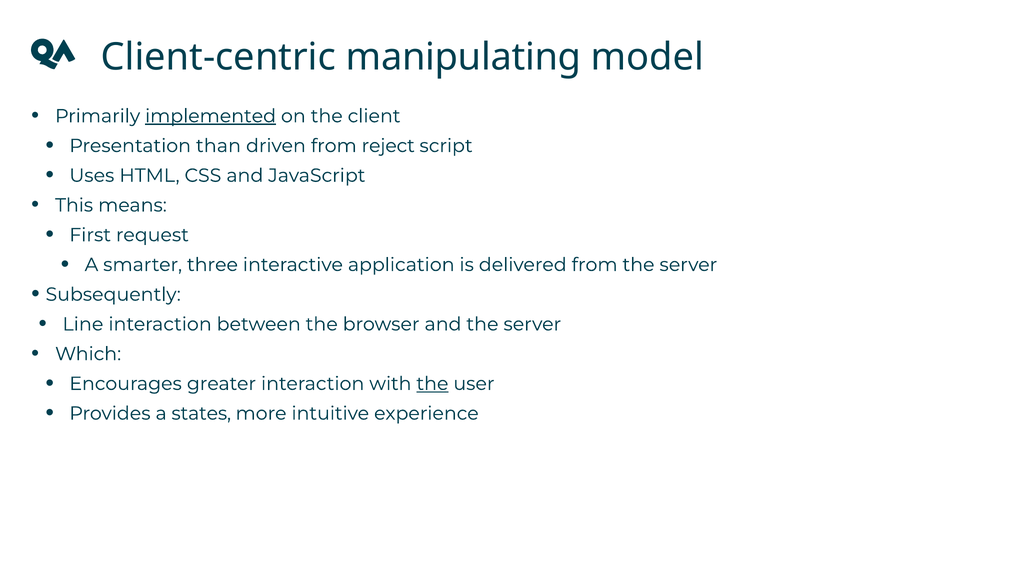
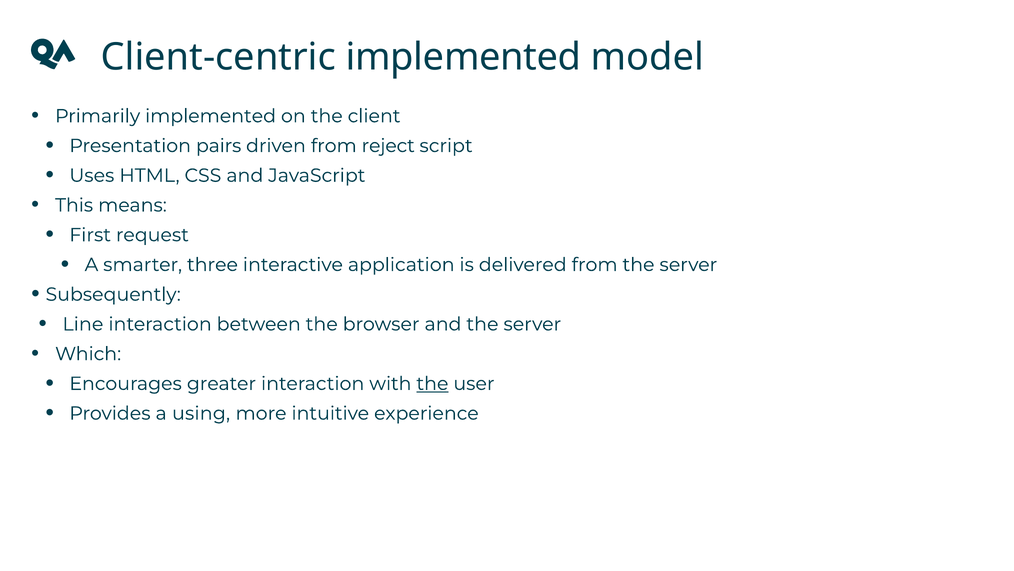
Client-centric manipulating: manipulating -> implemented (464, 57)
implemented underline: present -> none (211, 116)
than: than -> pairs (219, 146)
states: states -> using (201, 413)
